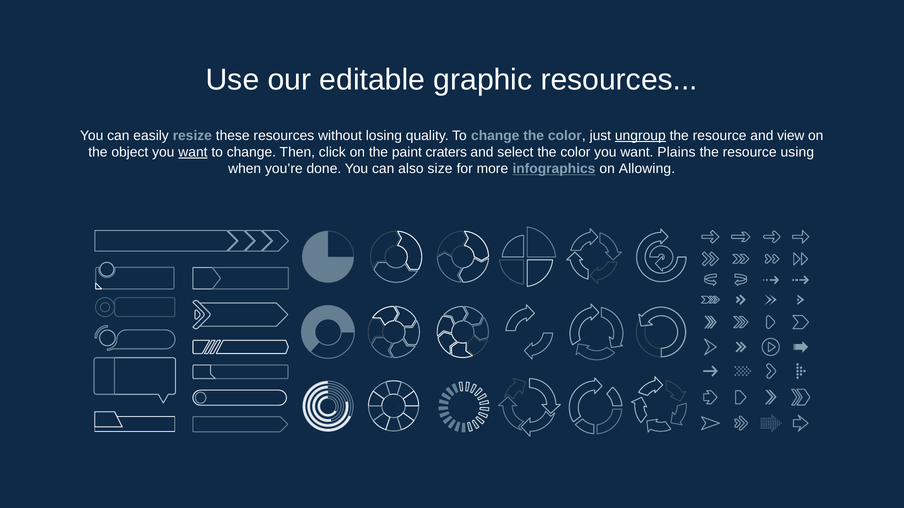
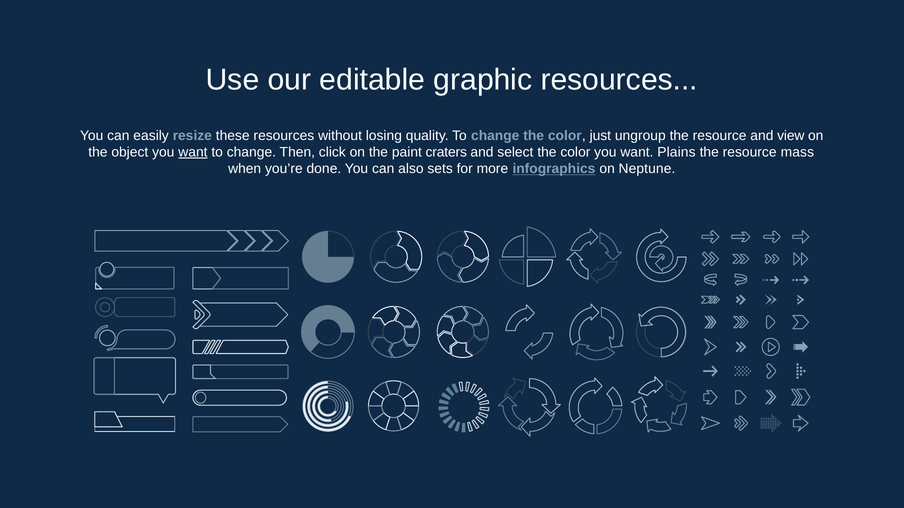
ungroup underline: present -> none (640, 136)
using: using -> mass (797, 152)
size: size -> sets (440, 169)
Allowing: Allowing -> Neptune (647, 169)
